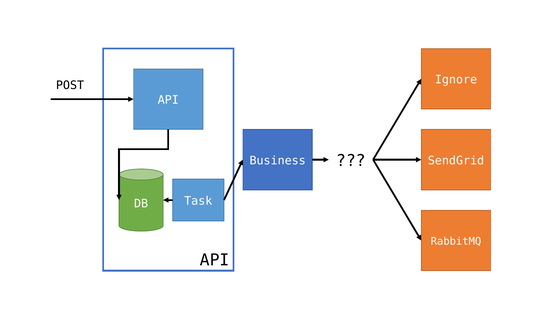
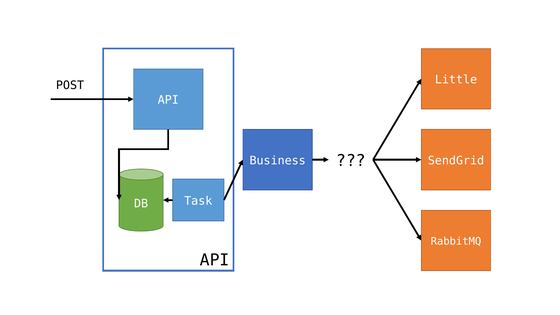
Ignore: Ignore -> Little (456, 80)
